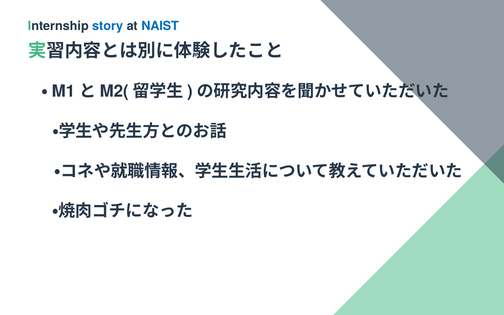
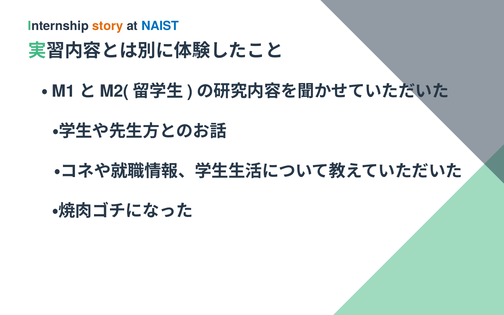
story colour: blue -> orange (108, 26)
